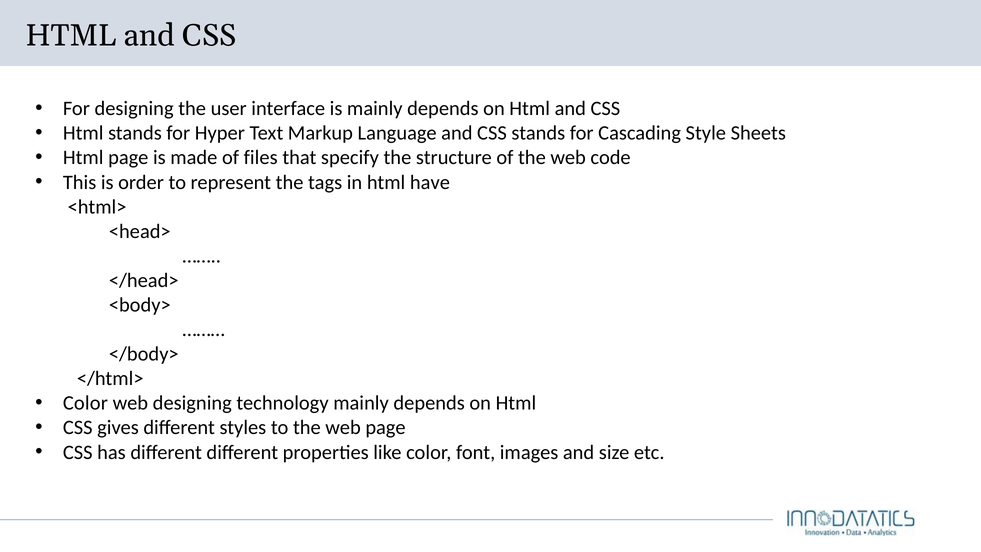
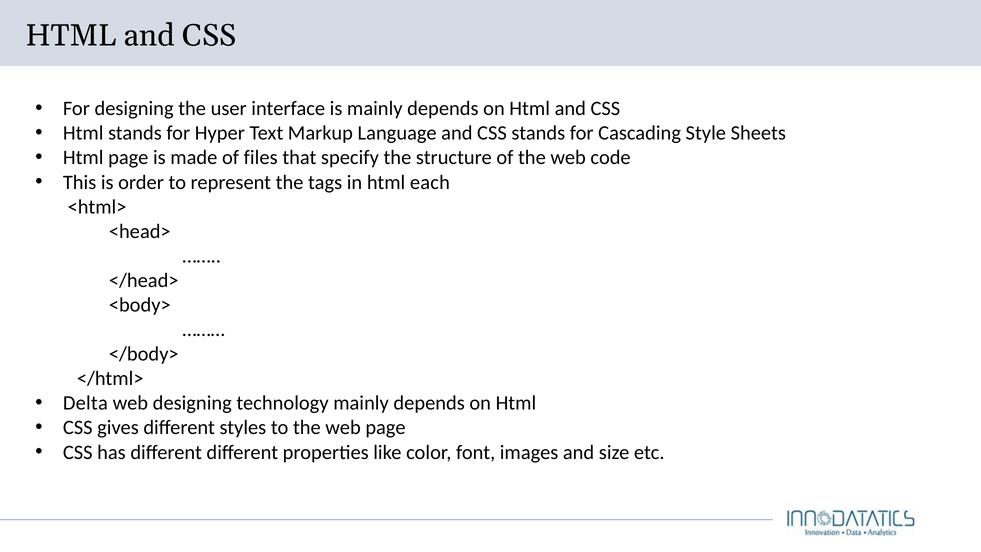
have: have -> each (430, 182)
Color: Color -> Delta (85, 403)
